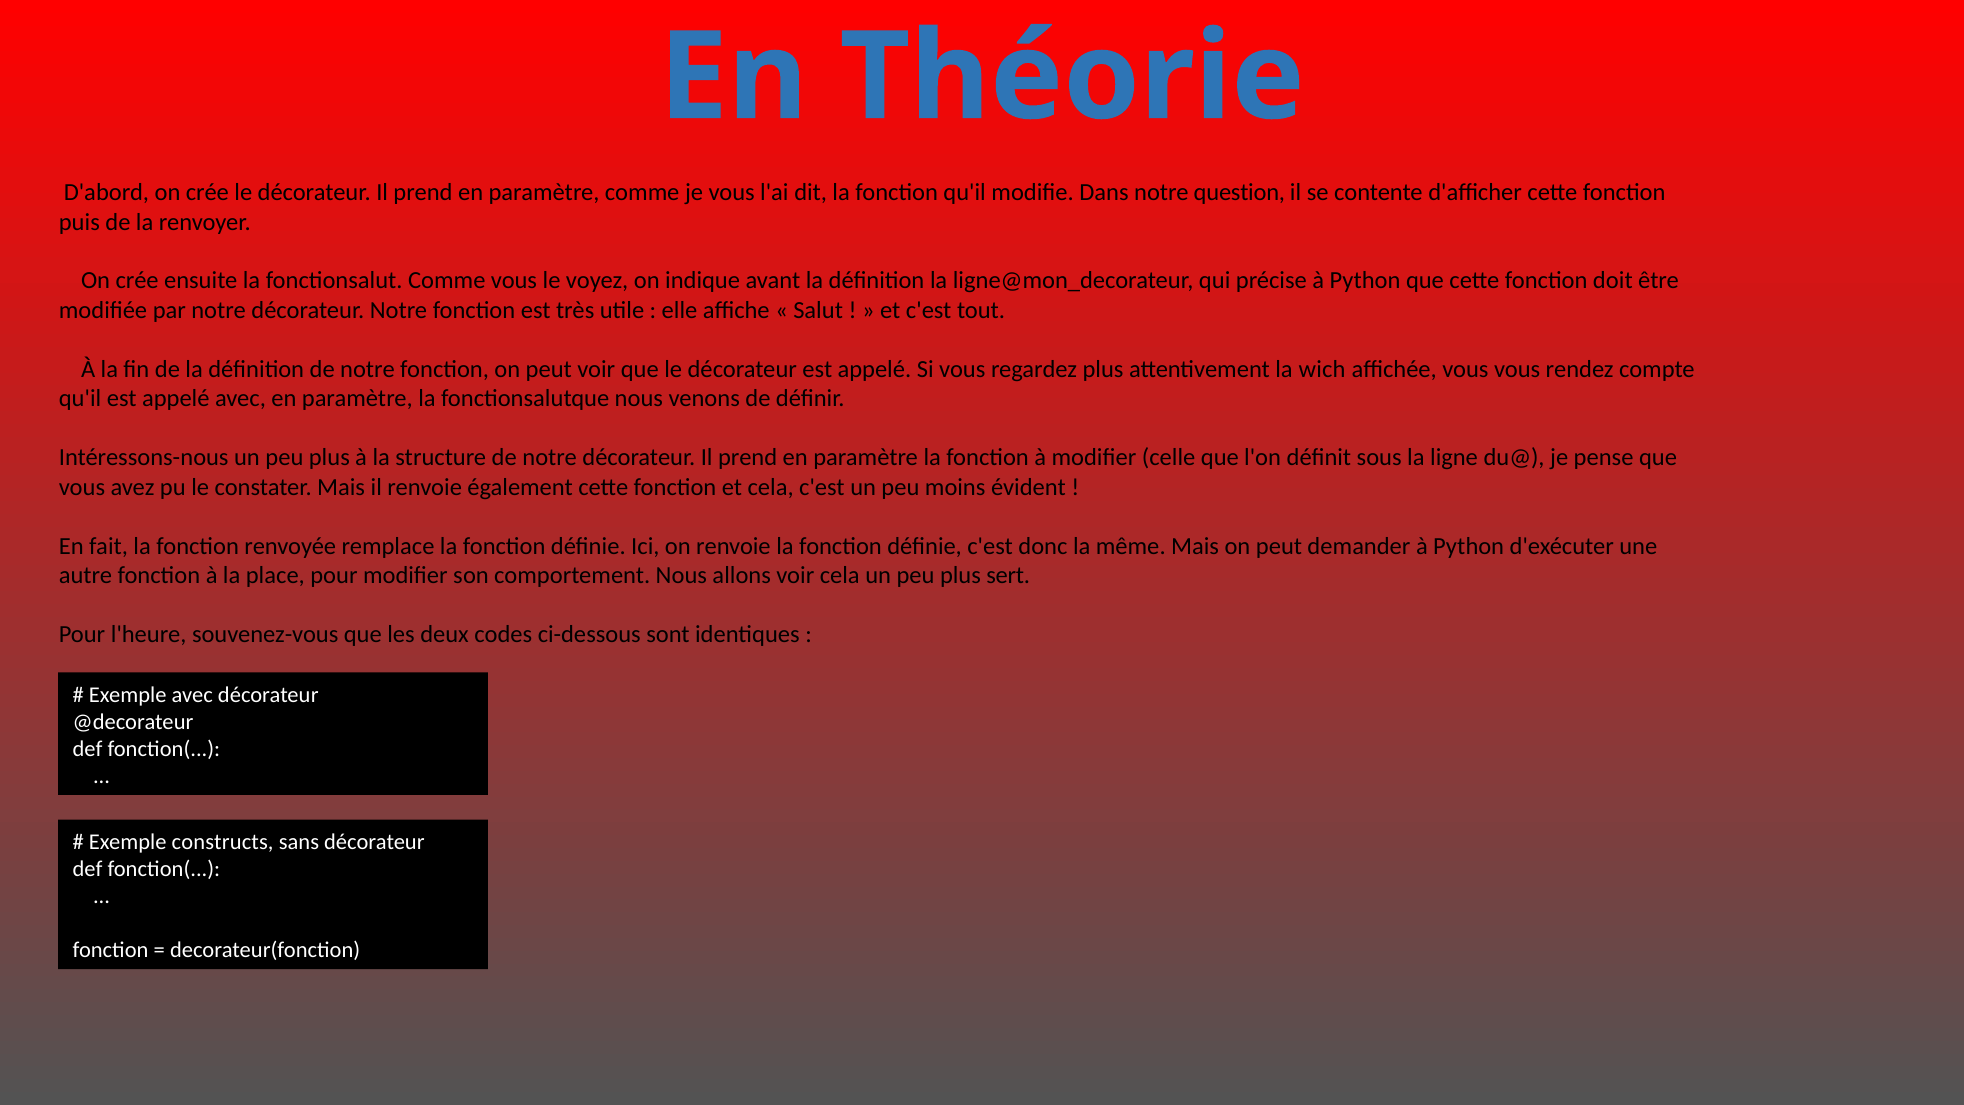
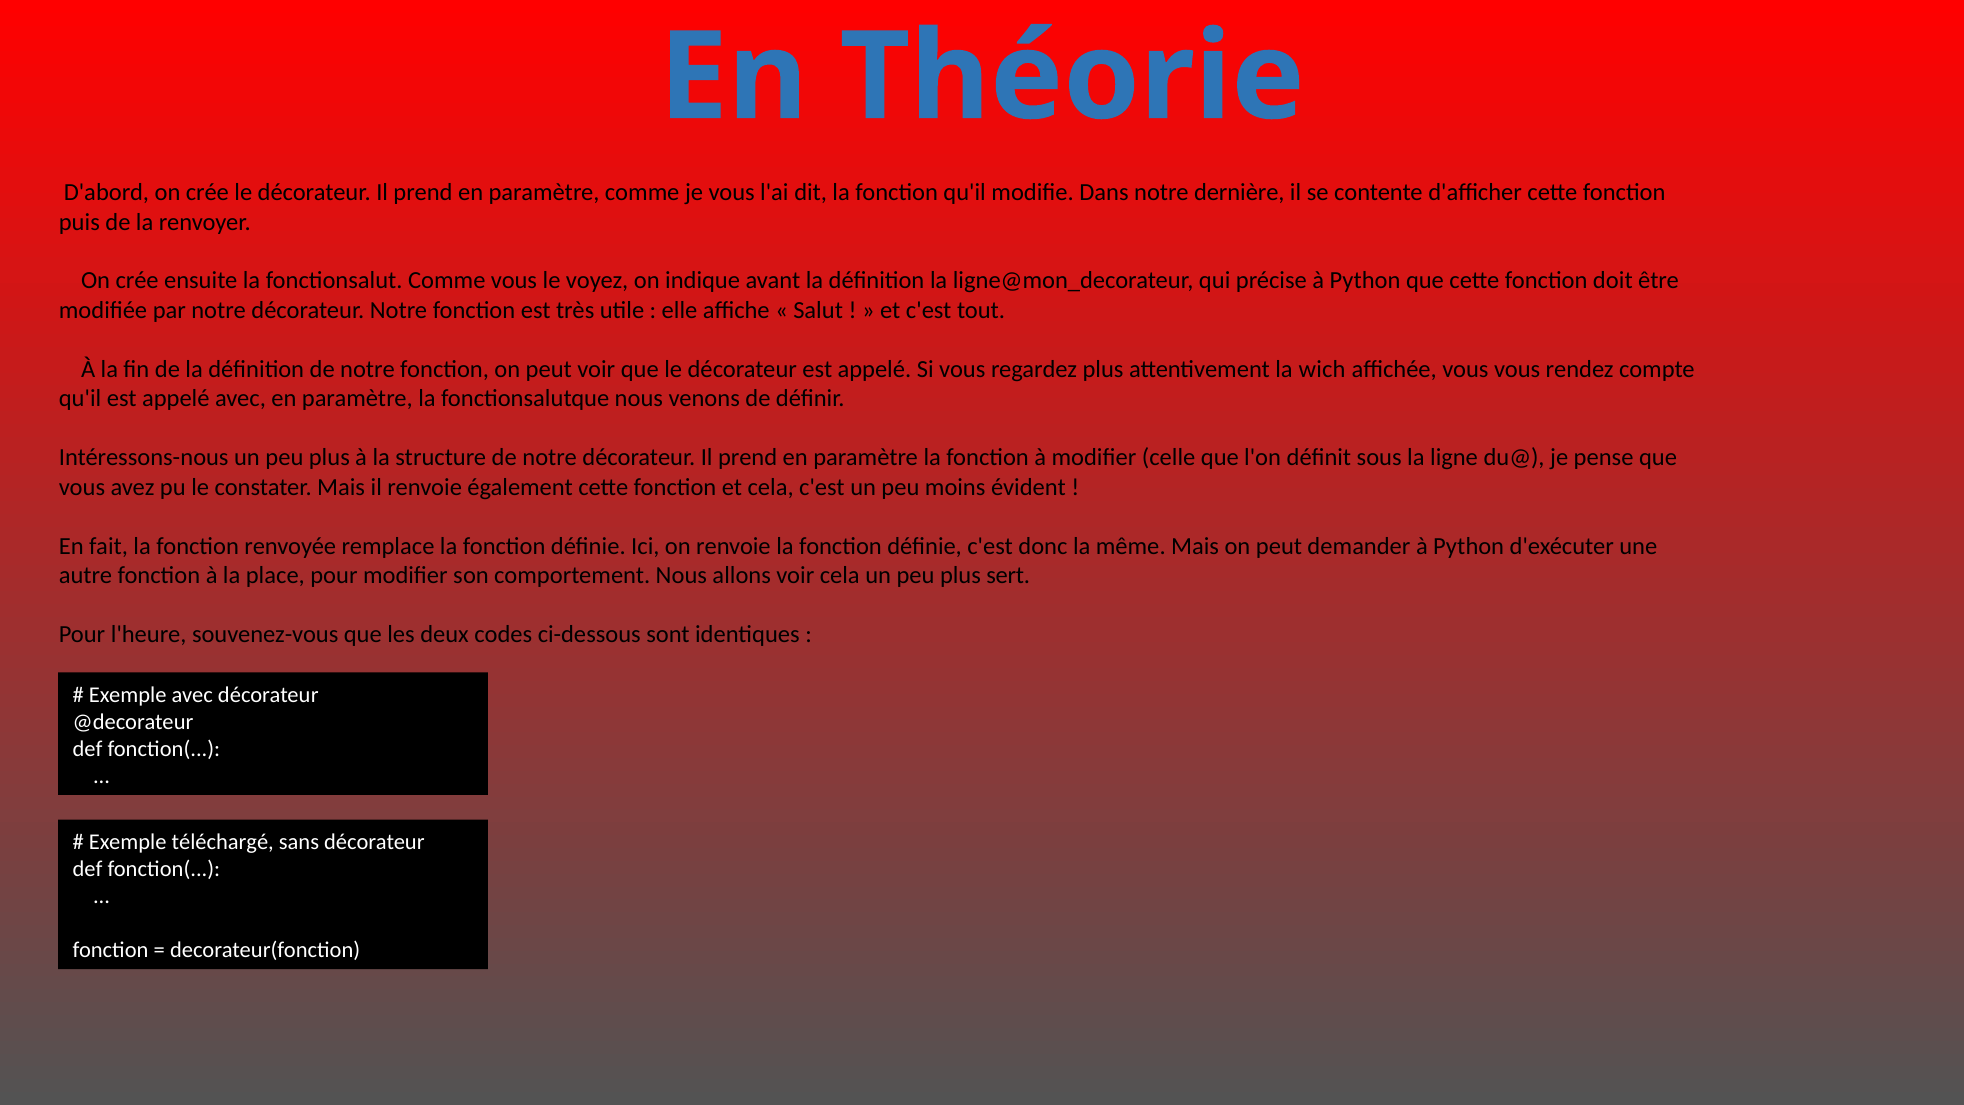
question: question -> dernière (1239, 192)
constructs: constructs -> téléchargé (223, 842)
